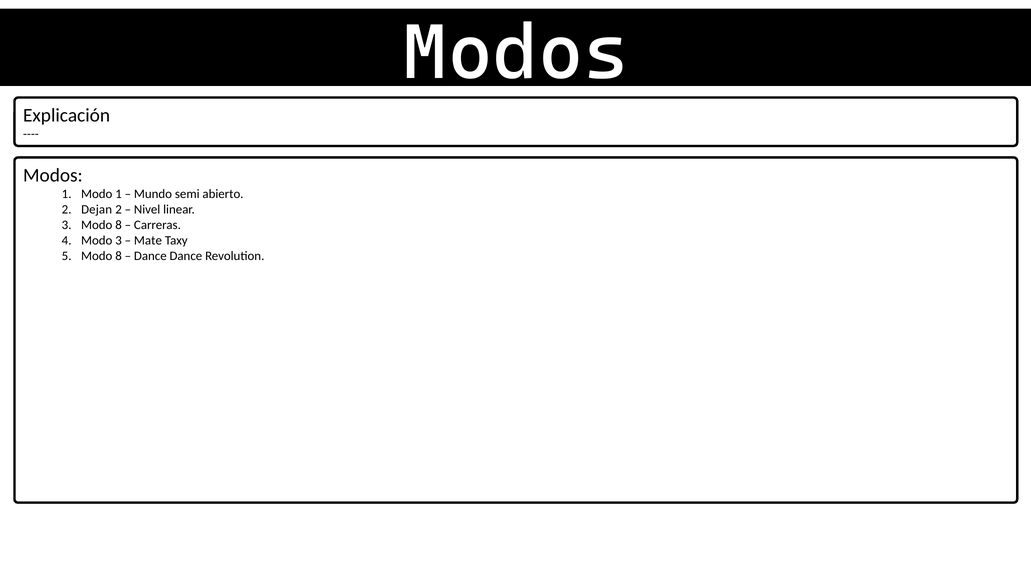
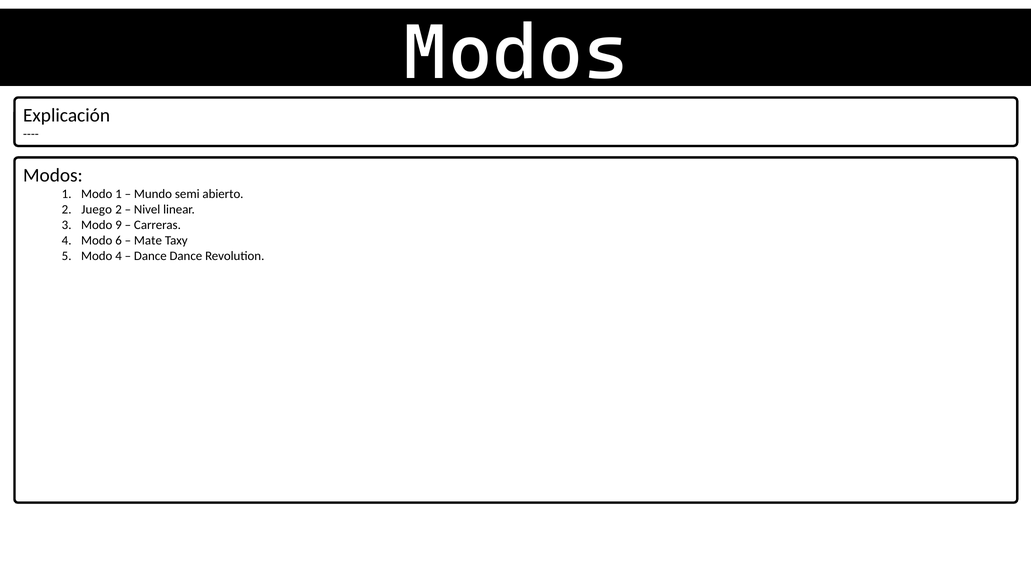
Dejan: Dejan -> Juego (97, 210)
3 Modo 8: 8 -> 9 (119, 225)
Modo 3: 3 -> 6 (119, 240)
5 Modo 8: 8 -> 4 (119, 256)
